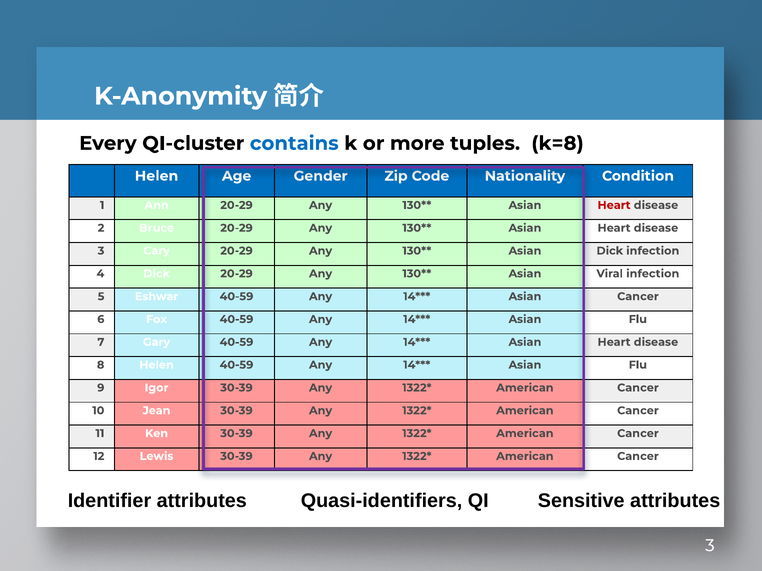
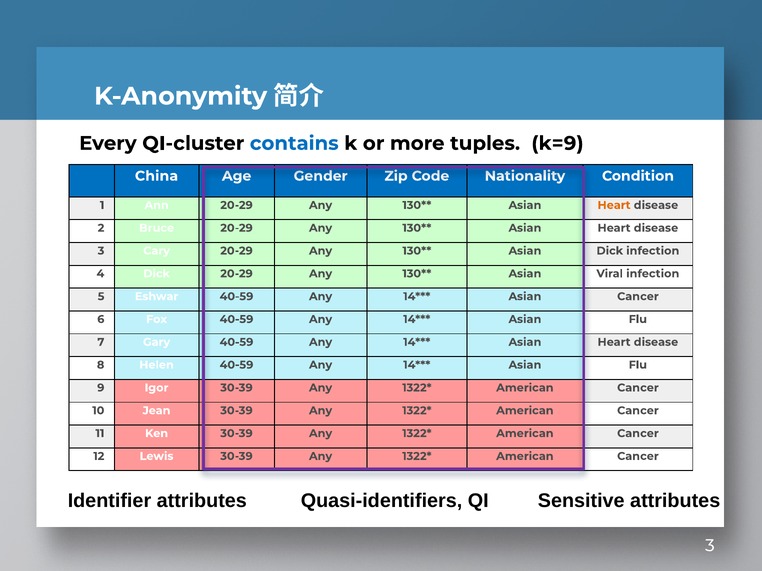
k=8: k=8 -> k=9 (557, 143)
Helen: Helen -> China (157, 176)
Heart colour: red -> orange (614, 205)
